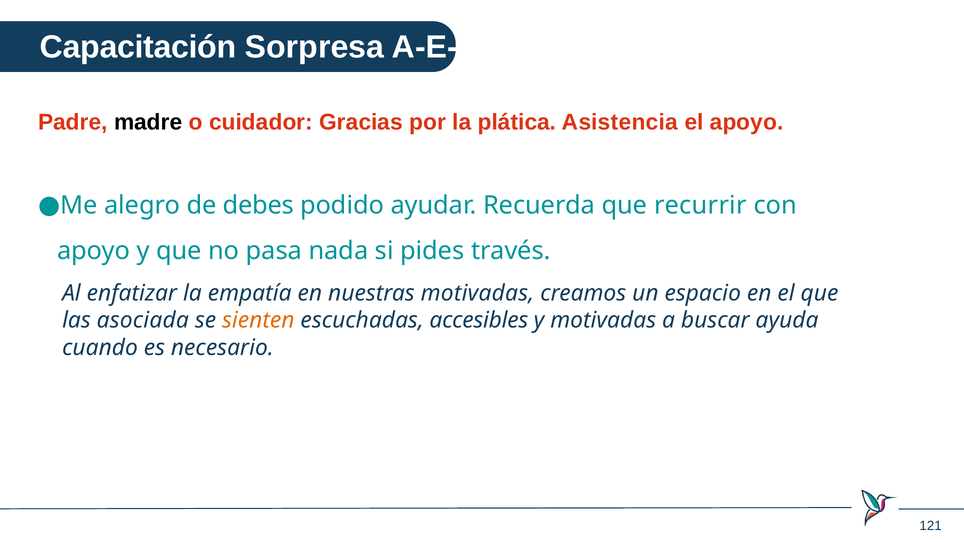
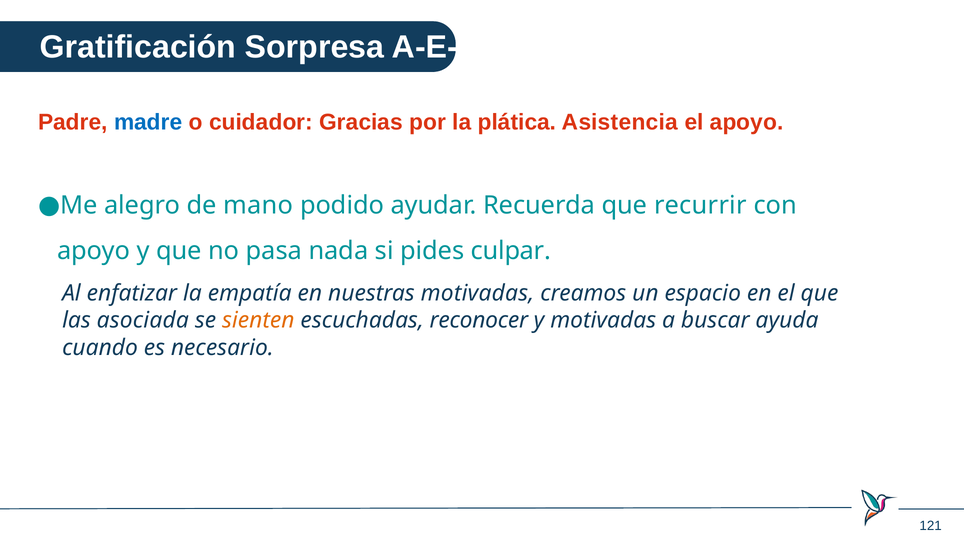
Capacitación: Capacitación -> Gratificación (138, 47)
madre colour: black -> blue (148, 123)
debes: debes -> mano (258, 205)
través: través -> culpar (511, 251)
accesibles: accesibles -> reconocer (479, 321)
